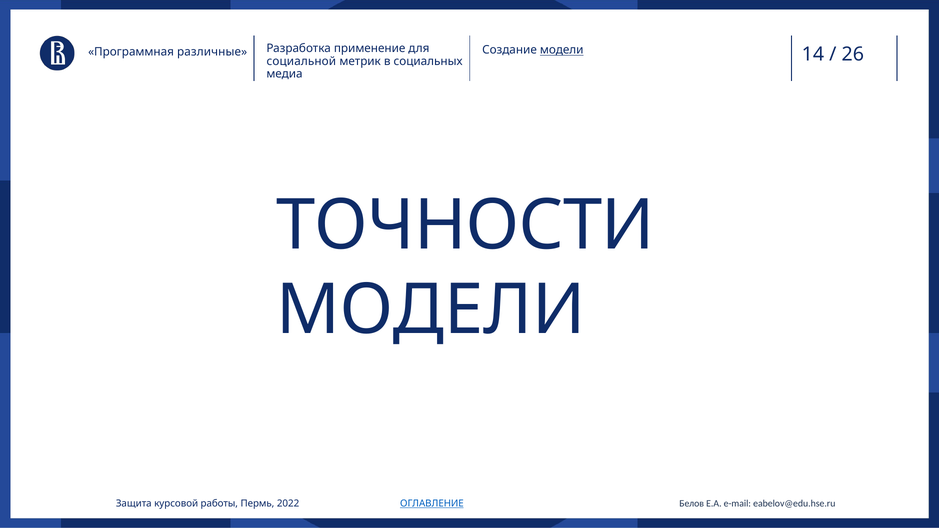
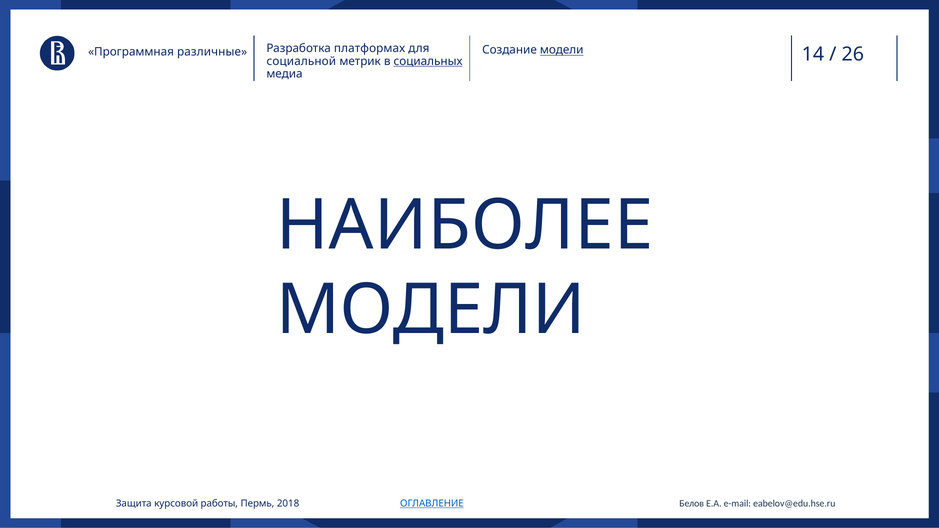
применение: применение -> платформах (370, 49)
социальных underline: none -> present (428, 61)
ТОЧНОСТИ: ТОЧНОСТИ -> НАИБОЛЕЕ (465, 226)
2022: 2022 -> 2018 (288, 504)
